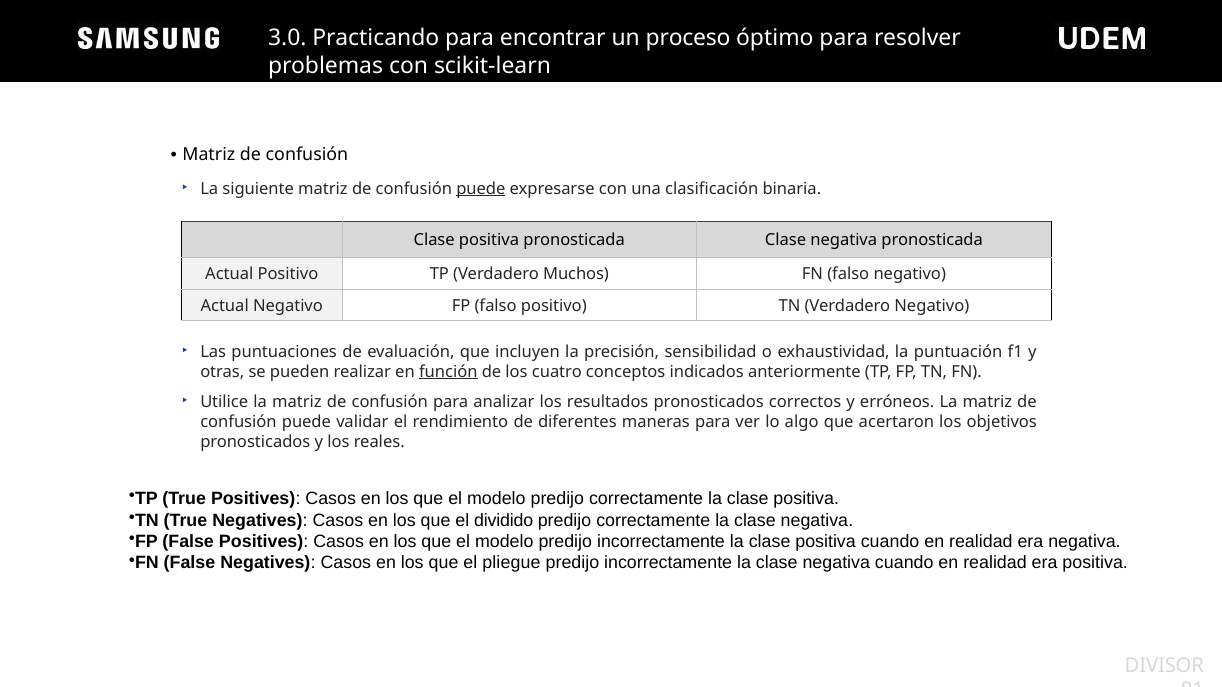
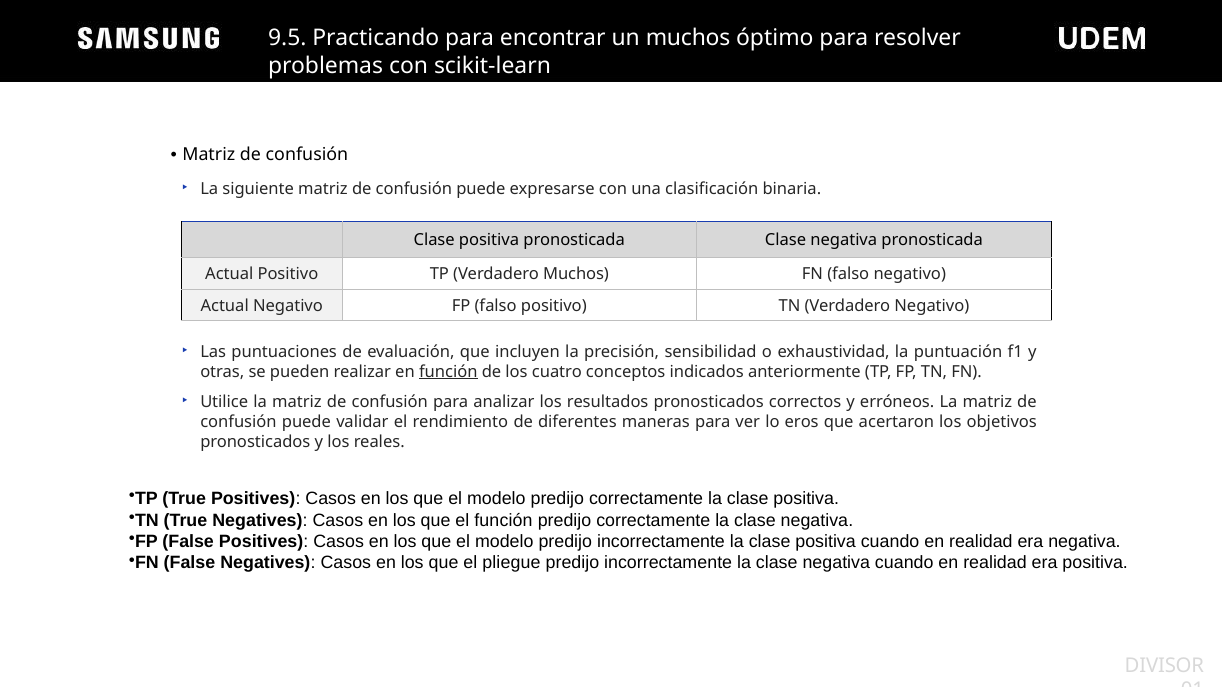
3.0: 3.0 -> 9.5 (287, 38)
un proceso: proceso -> muchos (688, 38)
puede underline: present -> none (481, 189)
algo: algo -> eros (802, 422)
el dividido: dividido -> función (503, 521)
